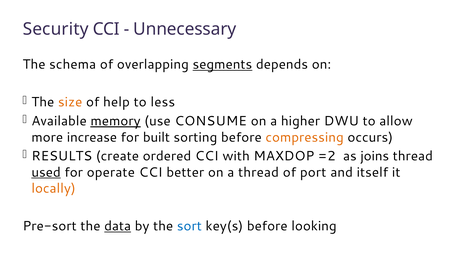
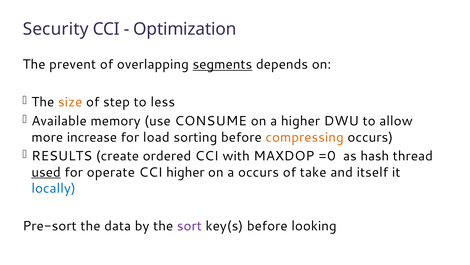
Unnecessary: Unnecessary -> Optimization (185, 29)
schema: schema -> prevent (73, 64)
help: help -> step (116, 102)
memory underline: present -> none (115, 121)
built: built -> load (156, 137)
=2: =2 -> =0 (327, 156)
joins: joins -> hash (375, 156)
CCI better: better -> higher (185, 172)
a thread: thread -> occurs (259, 172)
port: port -> take (313, 172)
locally colour: orange -> blue (54, 188)
data underline: present -> none (118, 226)
sort colour: blue -> purple (189, 226)
